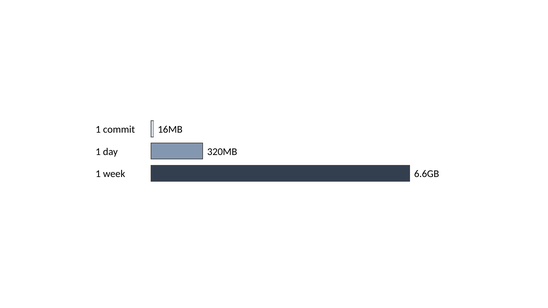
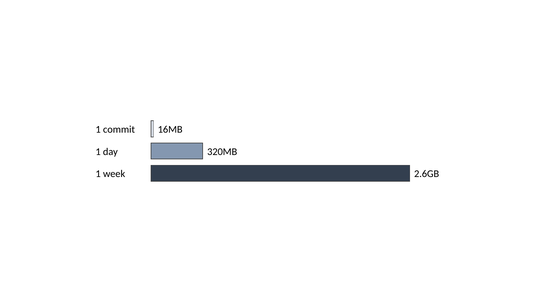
6.6GB: 6.6GB -> 2.6GB (427, 174)
